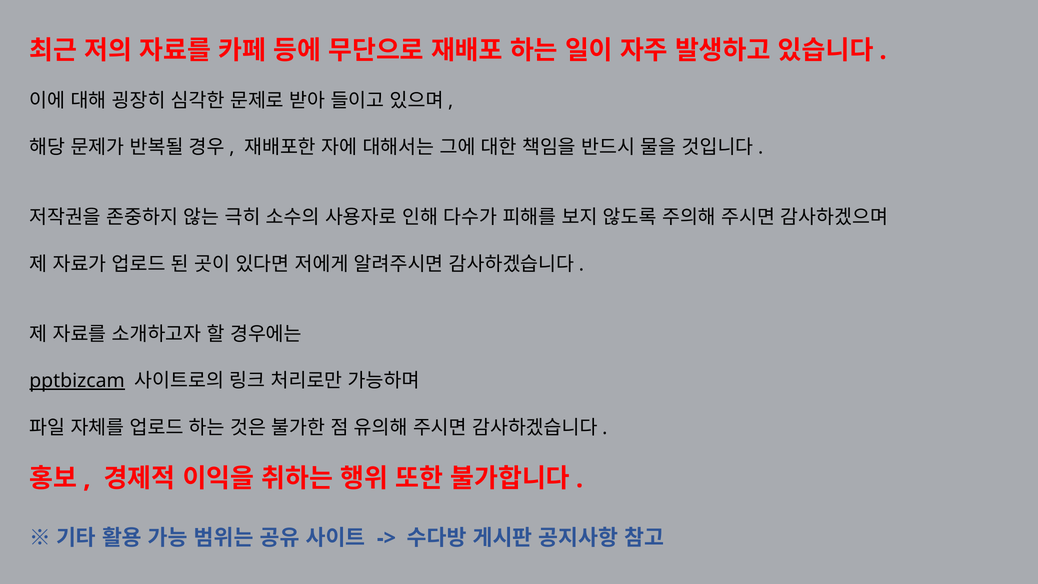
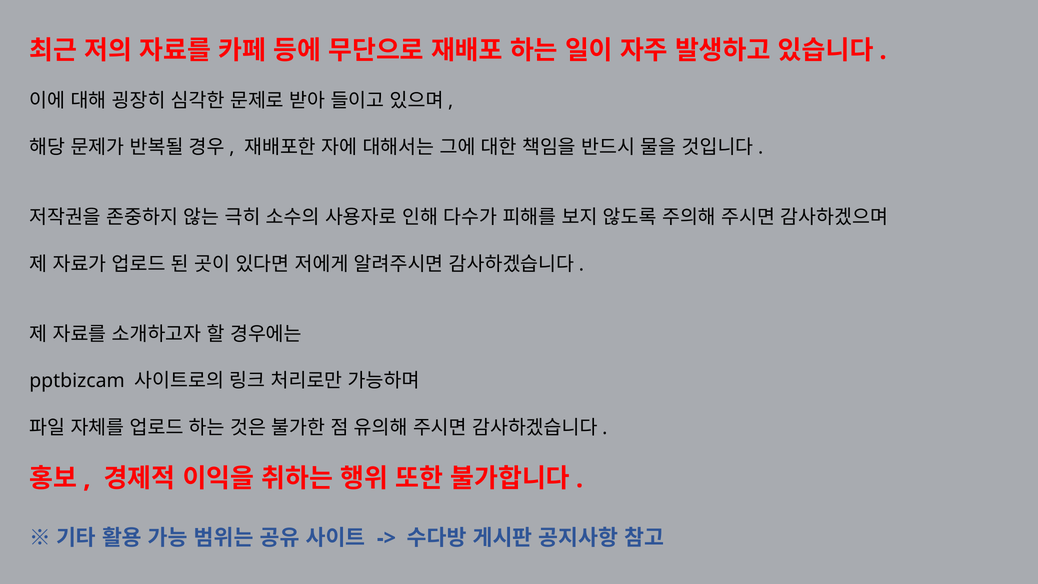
pptbizcam underline: present -> none (77, 381)
